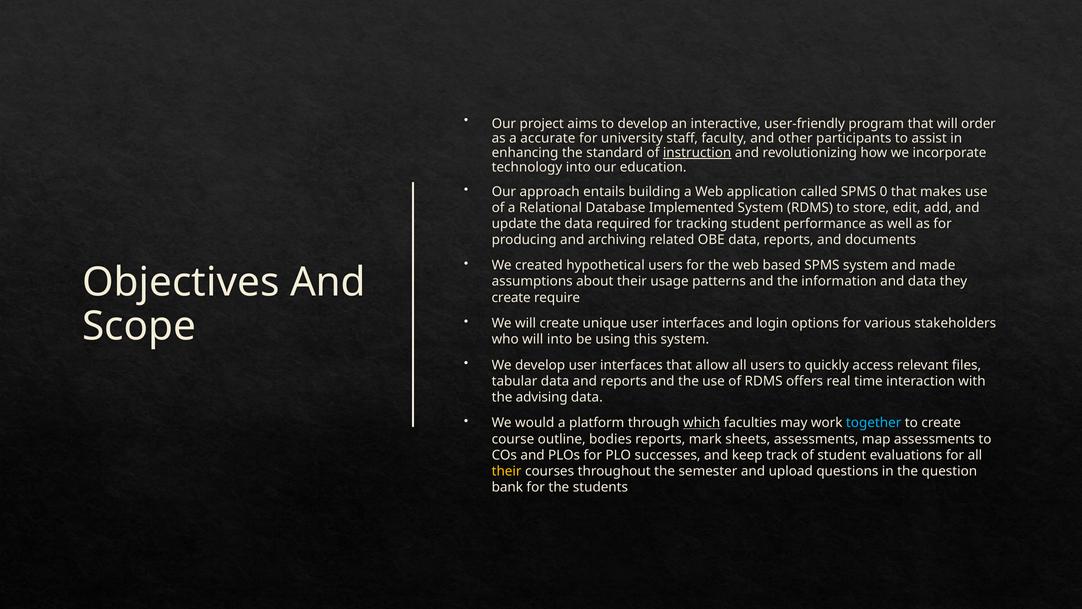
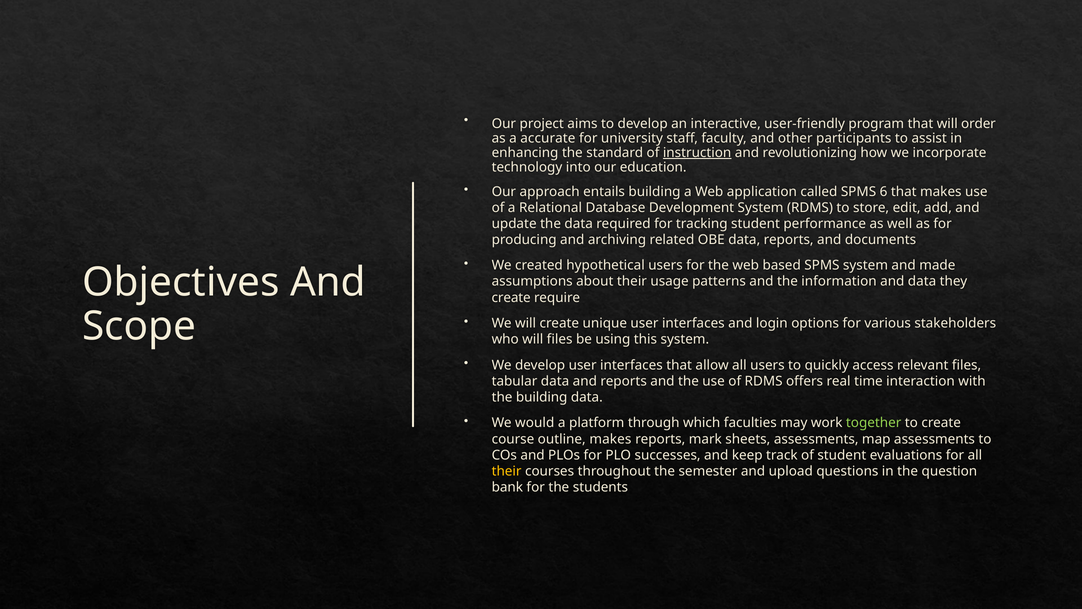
0: 0 -> 6 (884, 191)
Implemented: Implemented -> Development (692, 207)
will into: into -> files (560, 339)
the advising: advising -> building (542, 397)
which underline: present -> none (702, 423)
together colour: light blue -> light green (874, 423)
outline bodies: bodies -> makes (610, 439)
